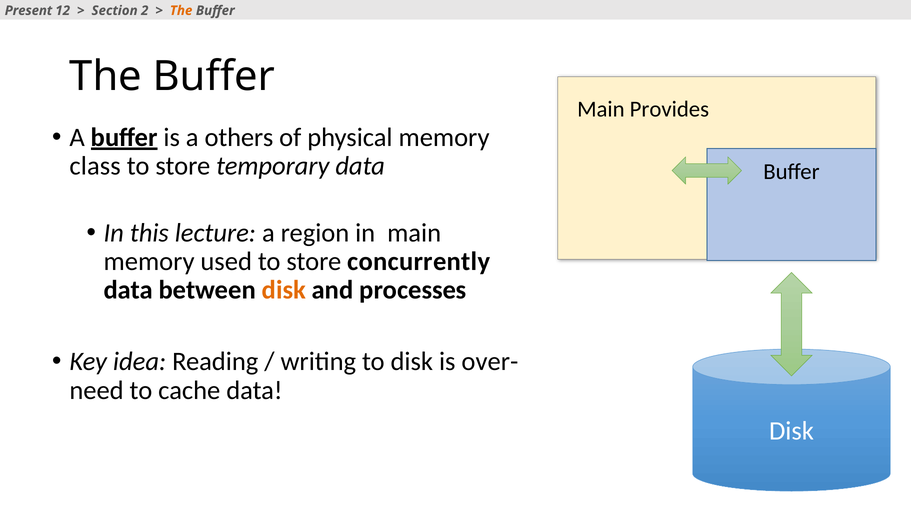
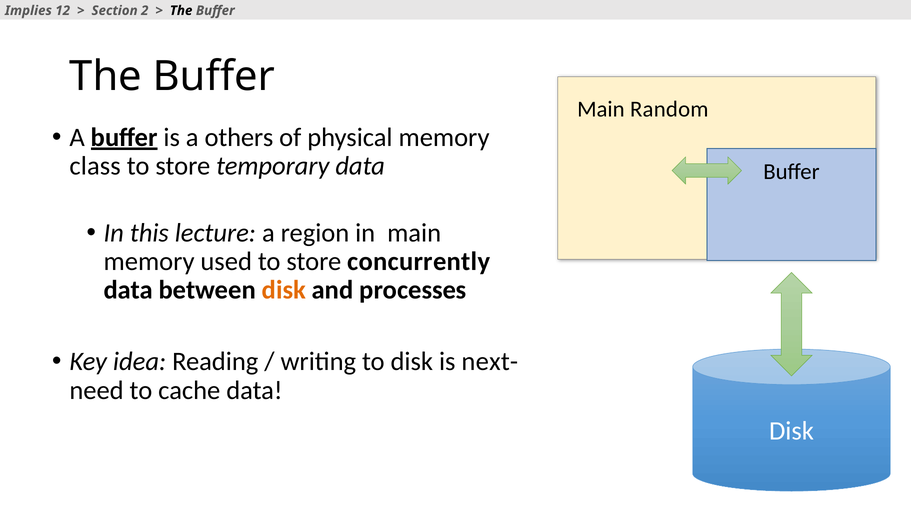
Present: Present -> Implies (28, 11)
The colour: orange -> black (181, 11)
Provides: Provides -> Random (669, 109)
over-: over- -> next- (490, 361)
